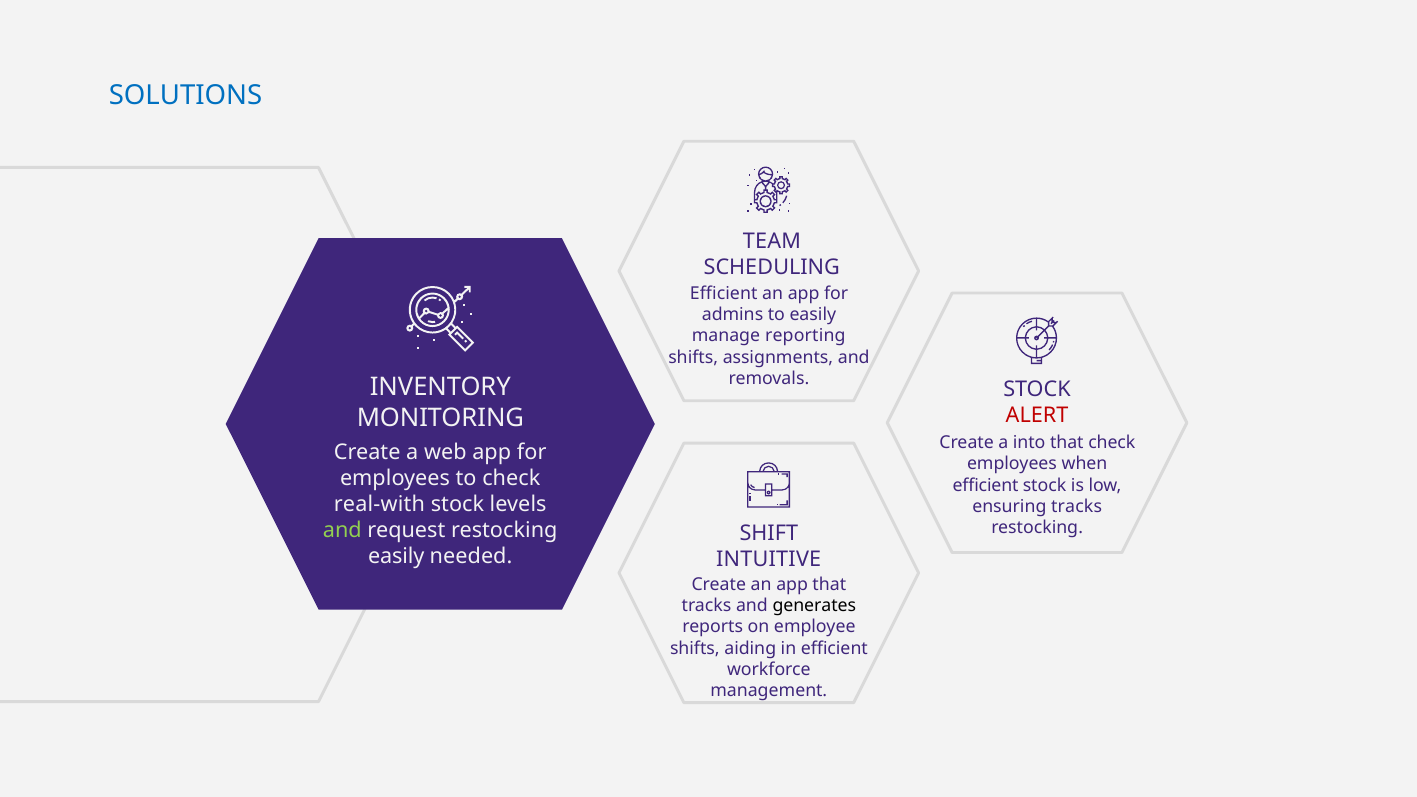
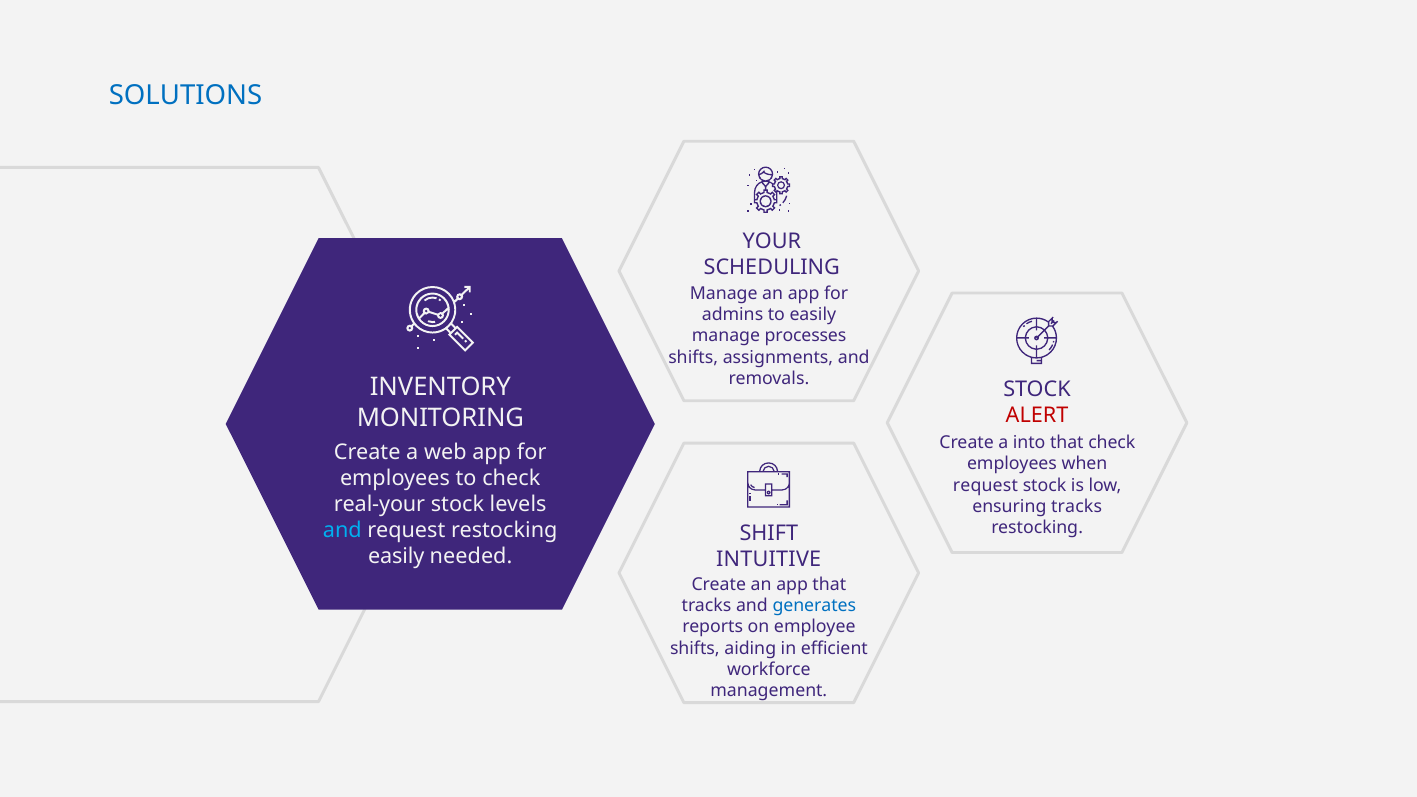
TEAM: TEAM -> YOUR (772, 241)
Efficient: Efficient -> Manage (724, 293)
reporting: reporting -> processes (806, 336)
efficient: efficient -> request (985, 485)
real-with: real-with -> real-your (380, 505)
and colour: light green -> light blue (342, 531)
generates colour: black -> blue (814, 606)
